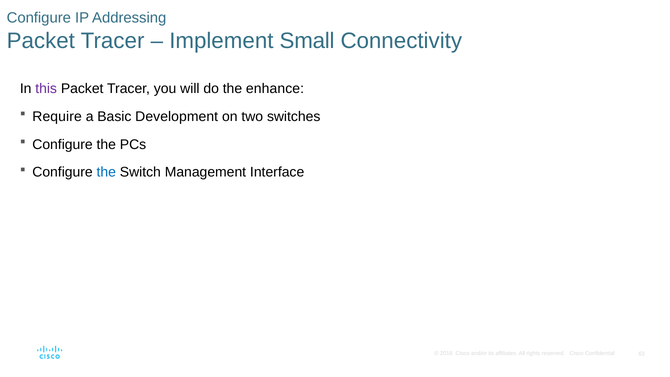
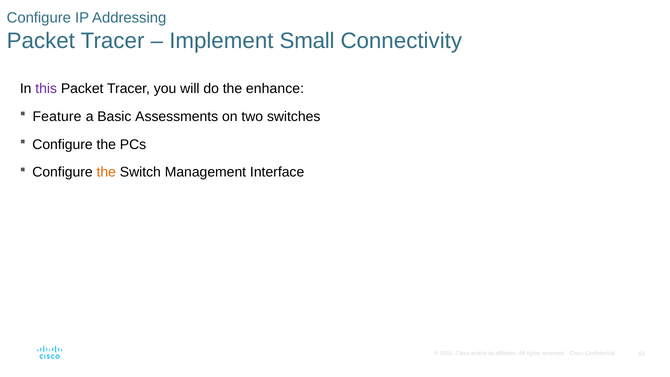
Require: Require -> Feature (57, 116)
Development: Development -> Assessments (177, 116)
the colour: blue -> orange (106, 172)
